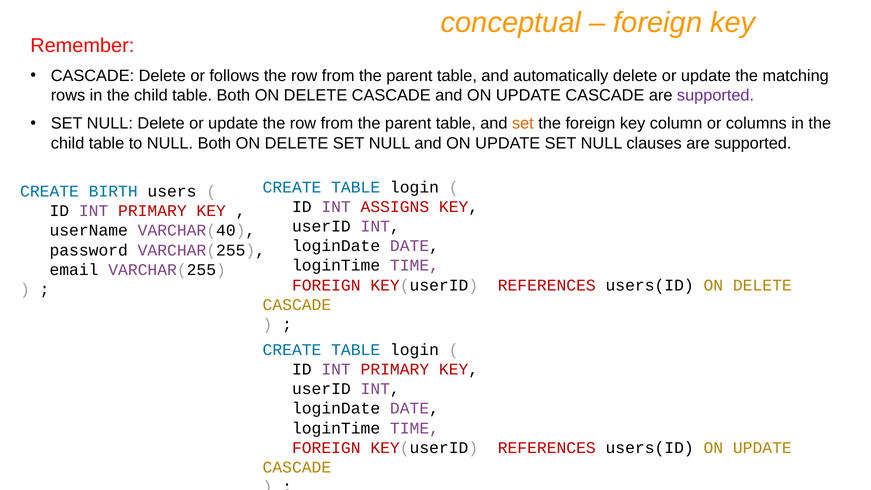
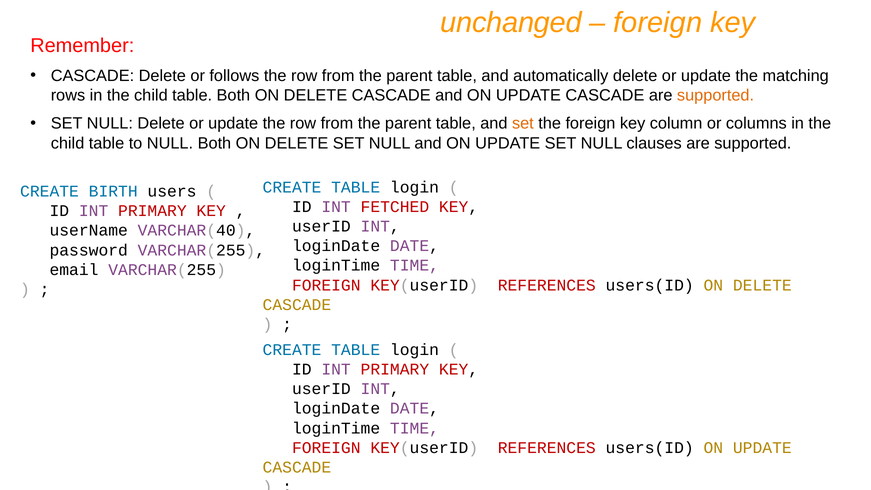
conceptual: conceptual -> unchanged (511, 23)
supported colour: purple -> orange (716, 95)
ASSIGNS: ASSIGNS -> FETCHED (395, 207)
